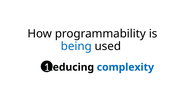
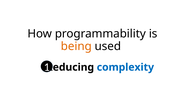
being colour: blue -> orange (76, 46)
